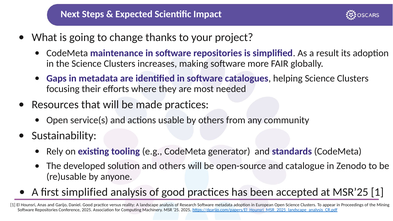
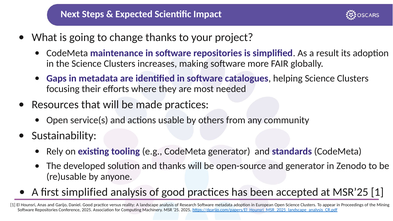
and others: others -> thanks (172, 166)
and catalogue: catalogue -> generator (305, 166)
